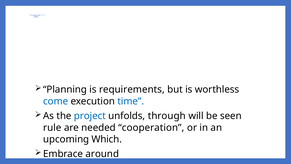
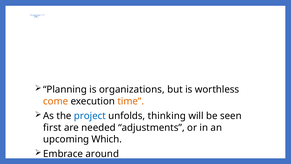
requirements: requirements -> organizations (132, 89)
come colour: blue -> orange (56, 101)
time colour: blue -> orange (131, 101)
through: through -> thinking (167, 116)
rule: rule -> first (52, 127)
cooperation: cooperation -> adjustments (151, 127)
